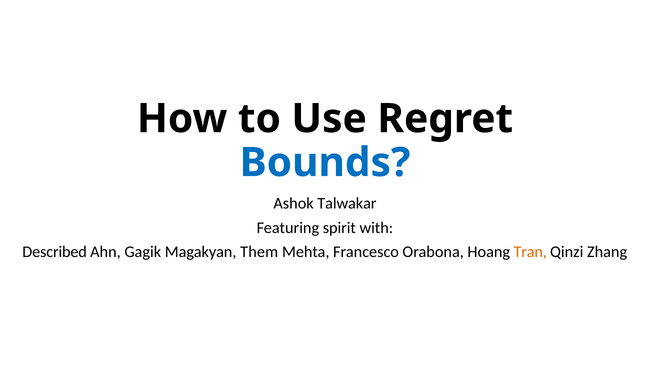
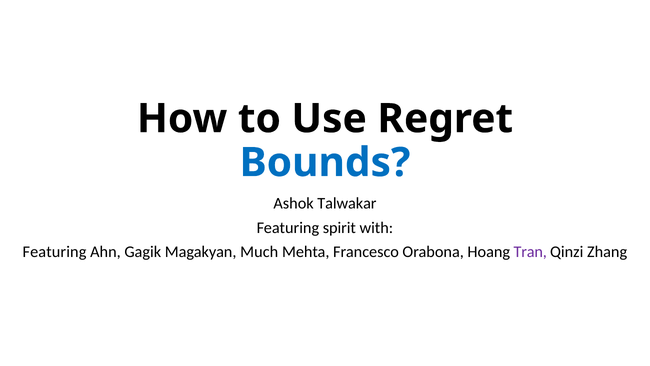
Described: Described -> Featuring (54, 252)
Them: Them -> Much (259, 252)
Tran colour: orange -> purple (530, 252)
